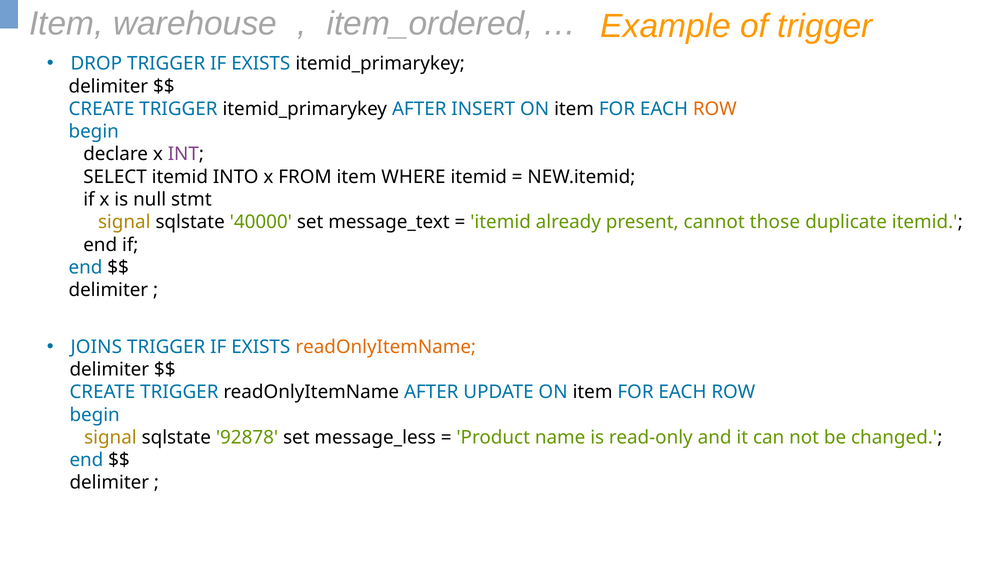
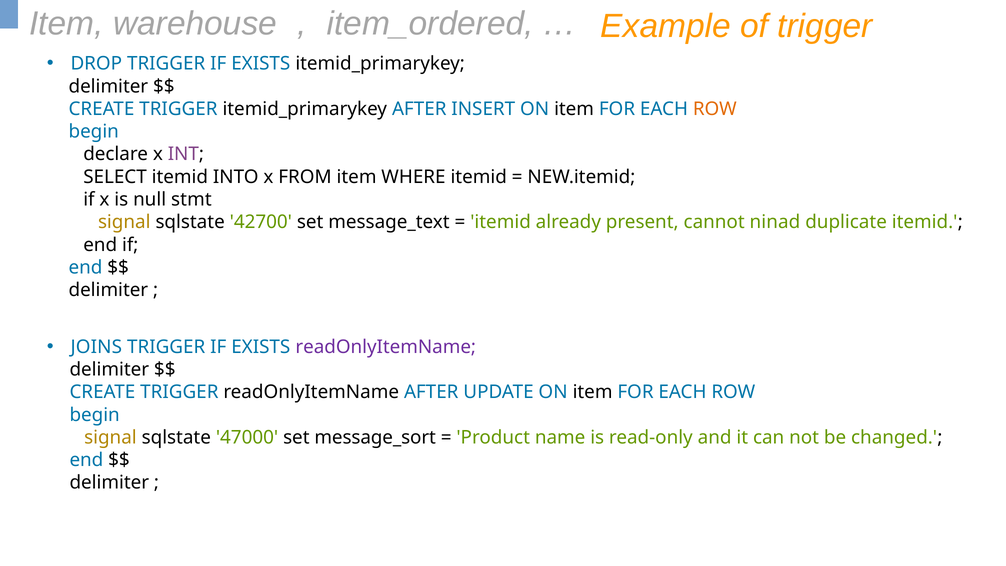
40000: 40000 -> 42700 (261, 222)
those: those -> ninad (775, 222)
readOnlyItemName colour: orange -> purple (386, 347)
92878: 92878 -> 47000 (247, 437)
message_less: message_less -> message_sort (375, 437)
